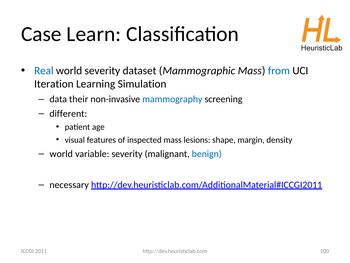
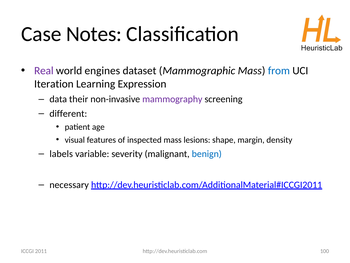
Learn: Learn -> Notes (94, 34)
Real colour: blue -> purple (44, 70)
world severity: severity -> engines (102, 70)
Simulation: Simulation -> Expression (142, 84)
mammography colour: blue -> purple (172, 99)
world: world -> labels (61, 154)
